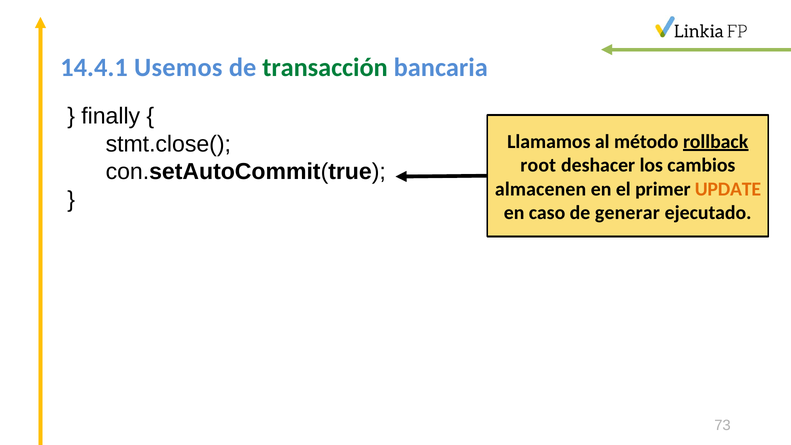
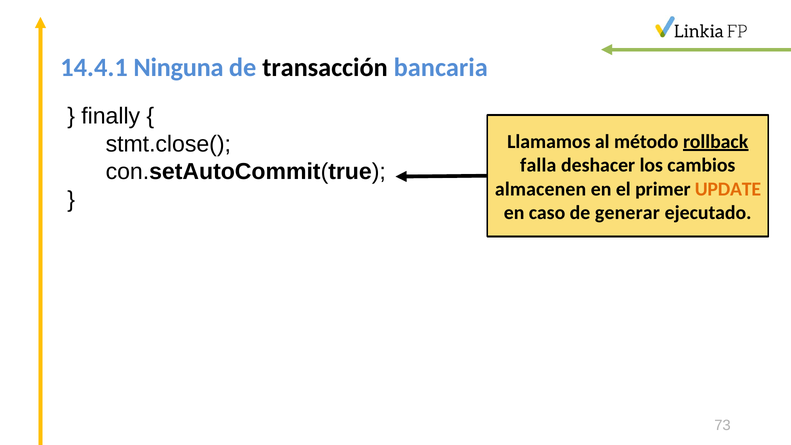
Usemos: Usemos -> Ninguna (179, 67)
transacción colour: green -> black (325, 67)
root: root -> falla (538, 165)
